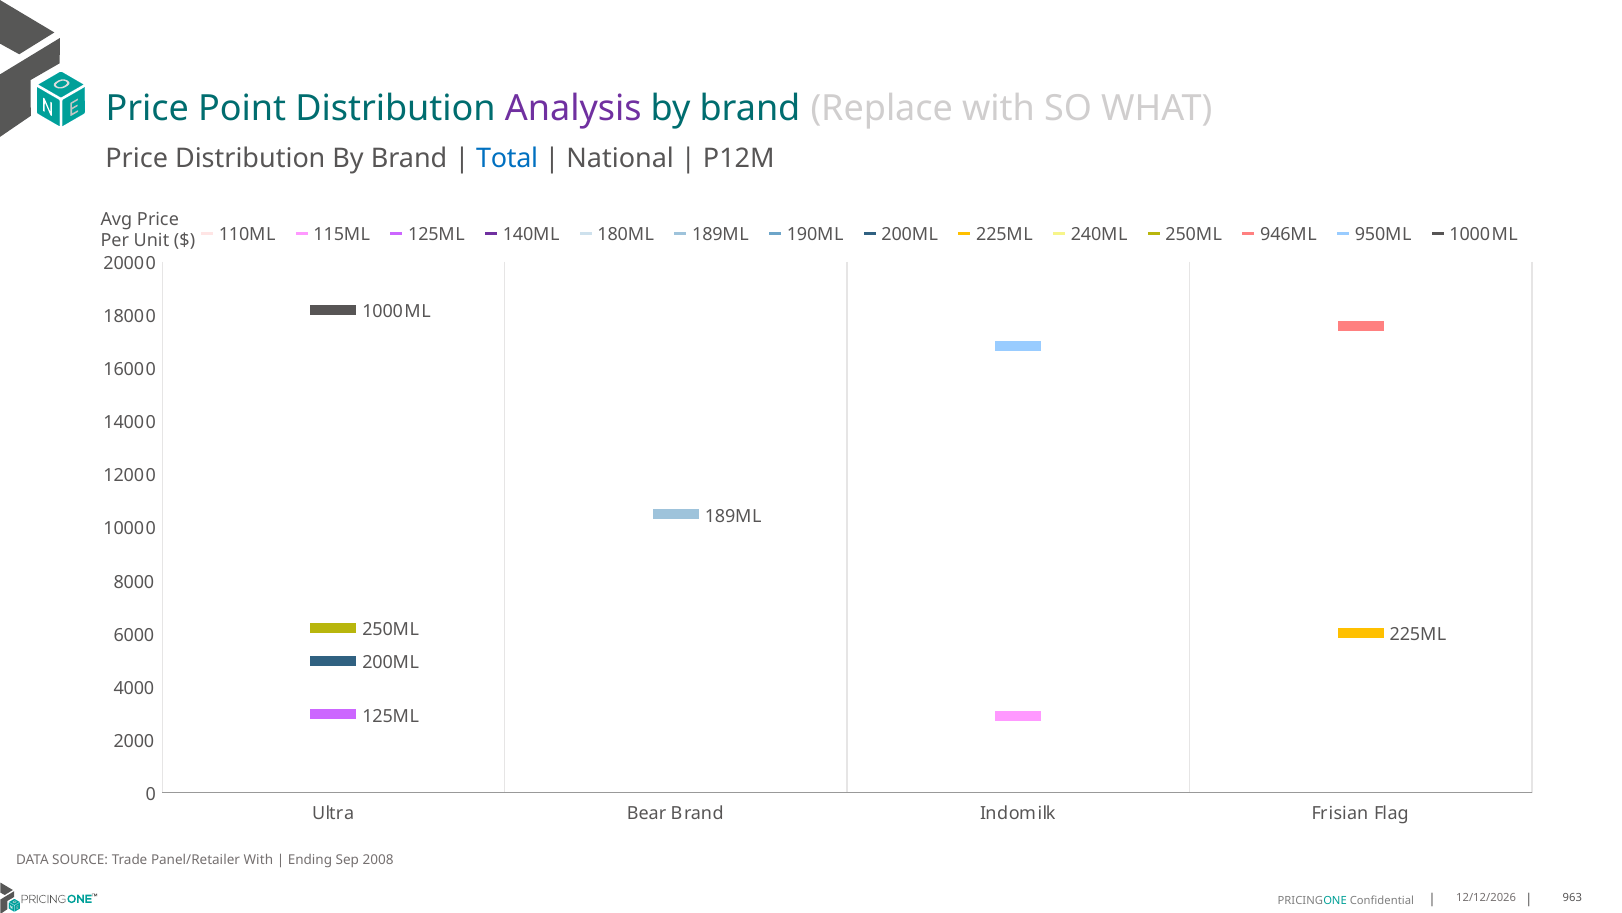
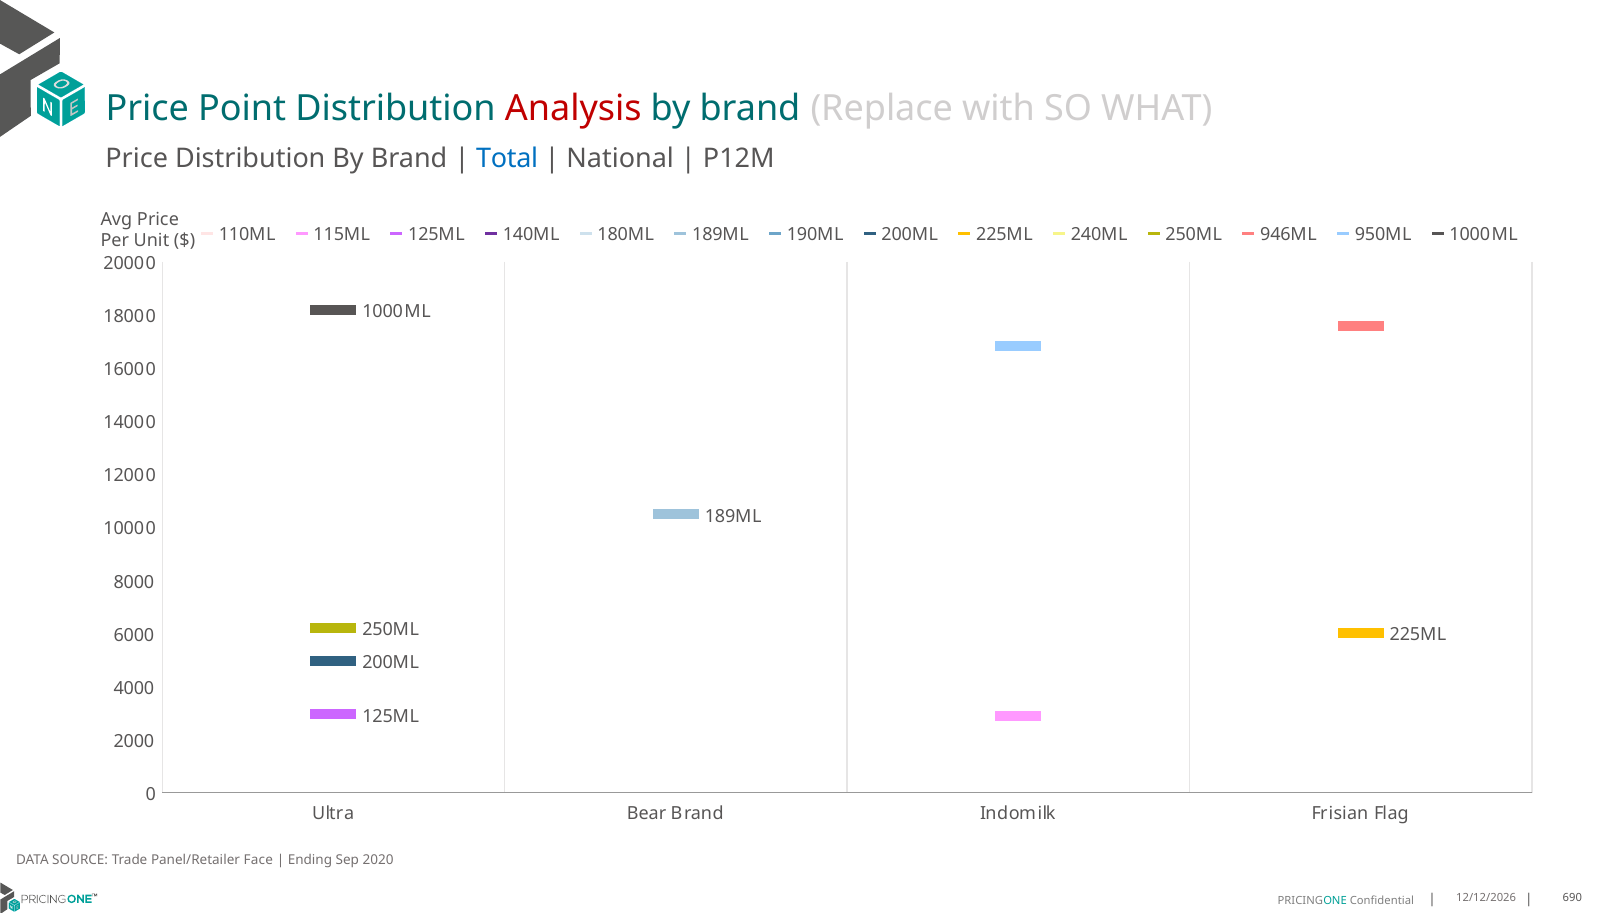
Analysis colour: purple -> red (573, 109)
Panel/Retailer With: With -> Face (258, 859)
2008: 2008 -> 2020 (378, 859)
963: 963 -> 690 (1572, 897)
